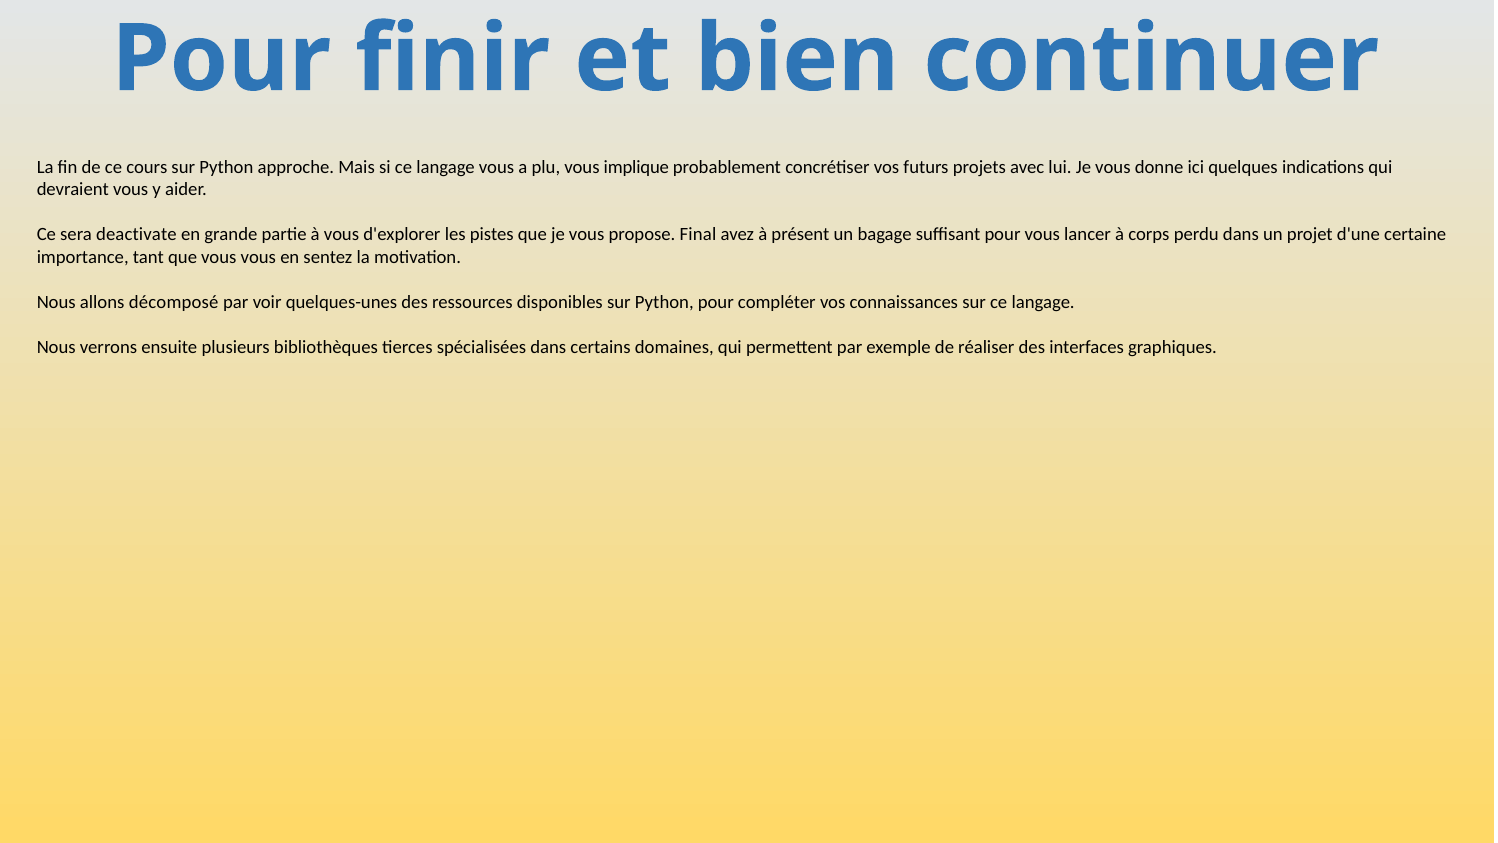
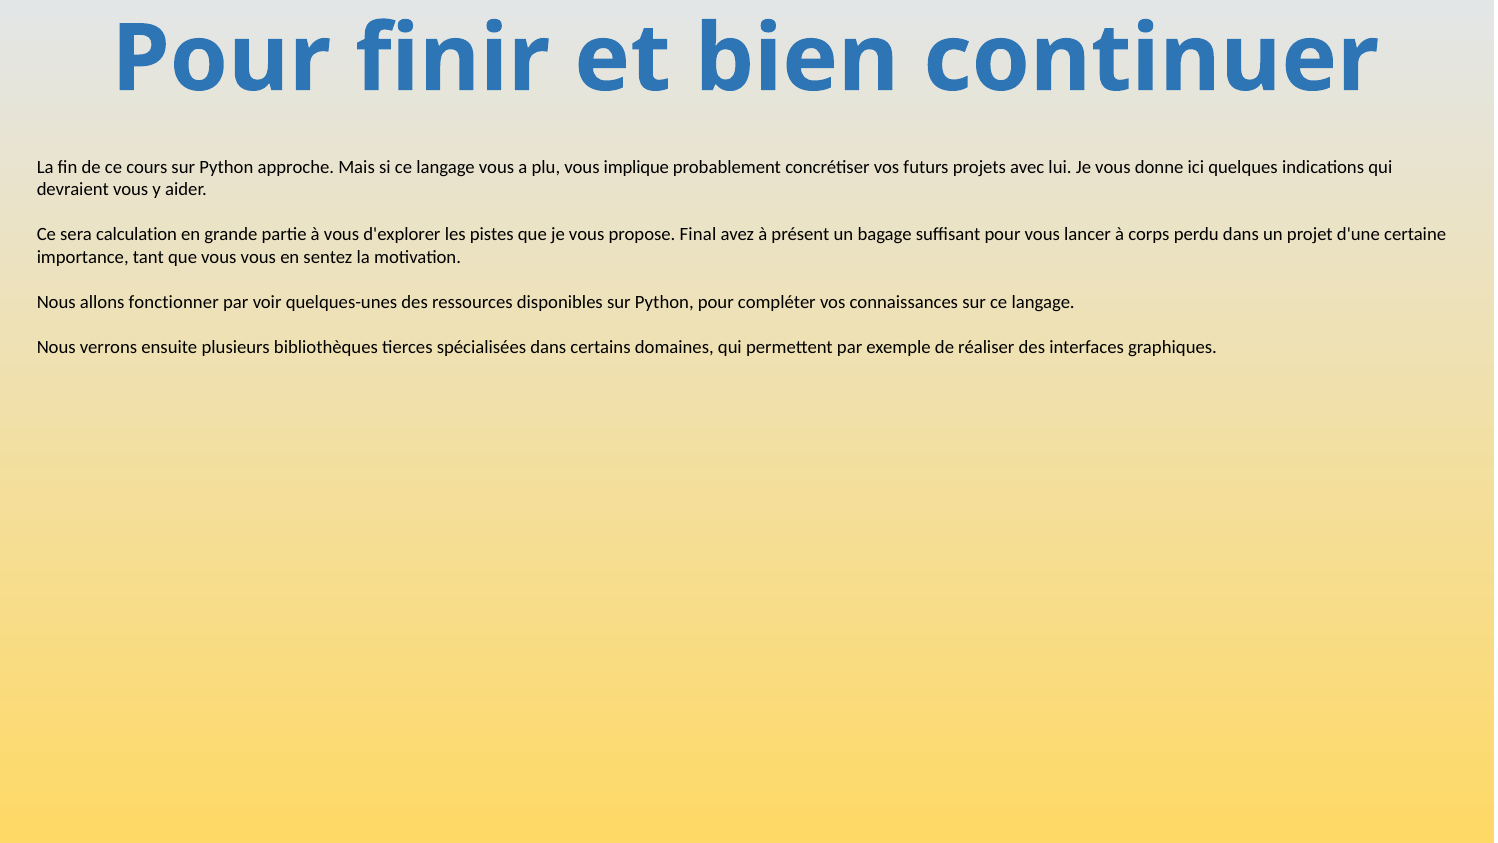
deactivate: deactivate -> calculation (137, 234)
décomposé: décomposé -> fonctionner (174, 302)
